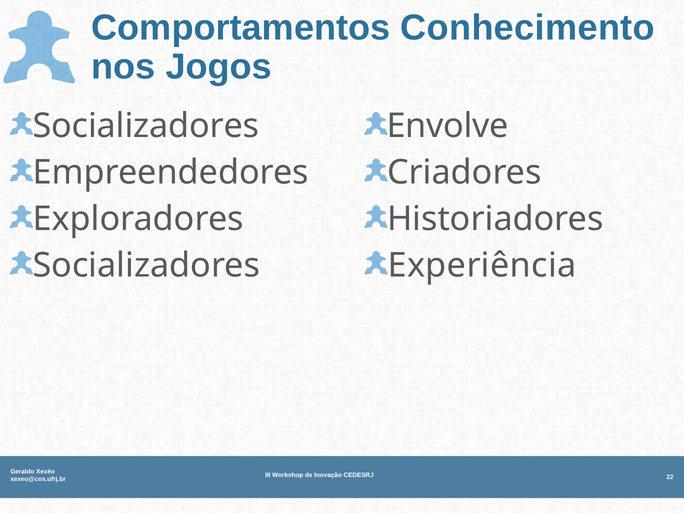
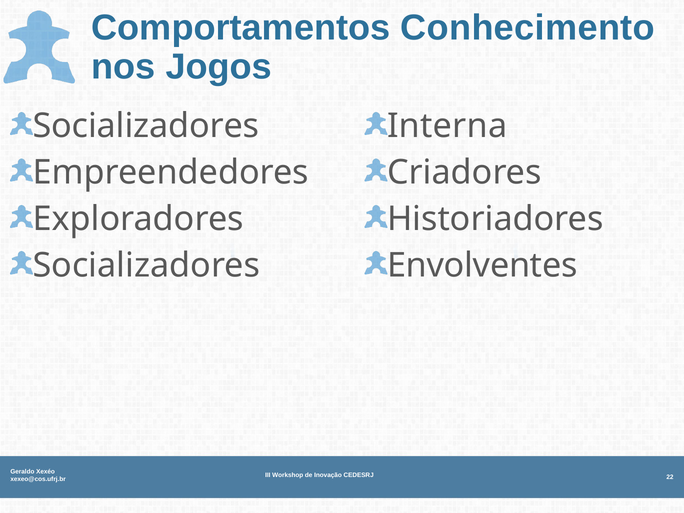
Envolve: Envolve -> Interna (447, 126)
Experiência: Experiência -> Envolventes (482, 265)
